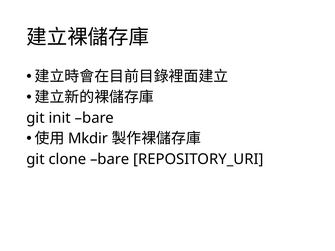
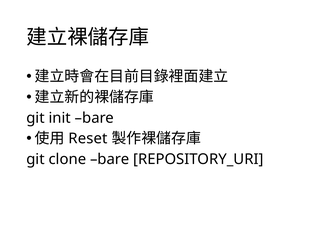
Mkdir: Mkdir -> Reset (88, 139)
